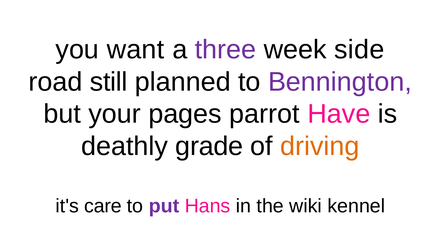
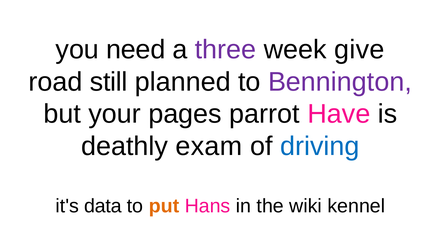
want: want -> need (136, 49)
side: side -> give (359, 49)
grade: grade -> exam (209, 146)
driving colour: orange -> blue (320, 146)
care: care -> data (103, 206)
put colour: purple -> orange (164, 206)
